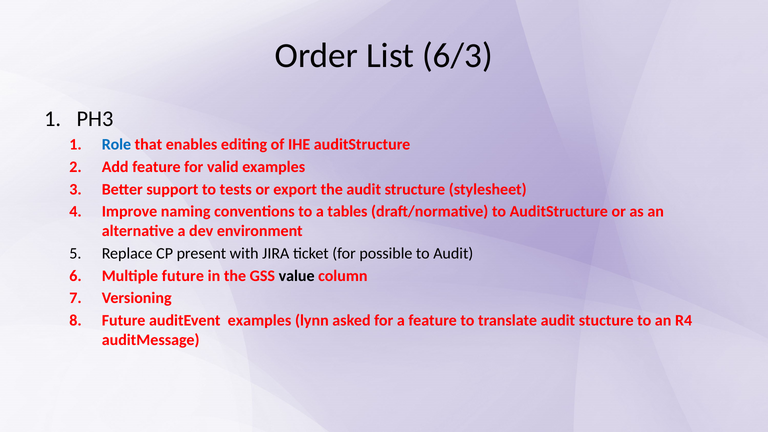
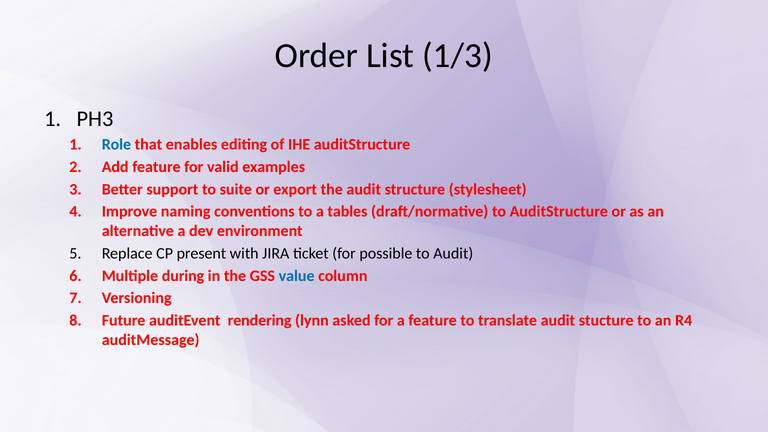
6/3: 6/3 -> 1/3 (457, 56)
tests: tests -> suite (236, 189)
Multiple future: future -> during (183, 276)
value colour: black -> blue (297, 276)
auditEvent examples: examples -> rendering (260, 321)
